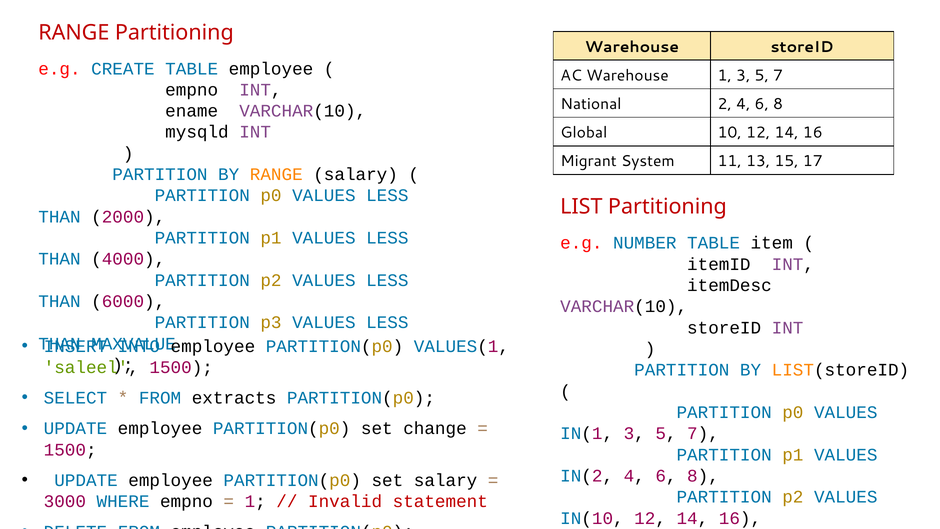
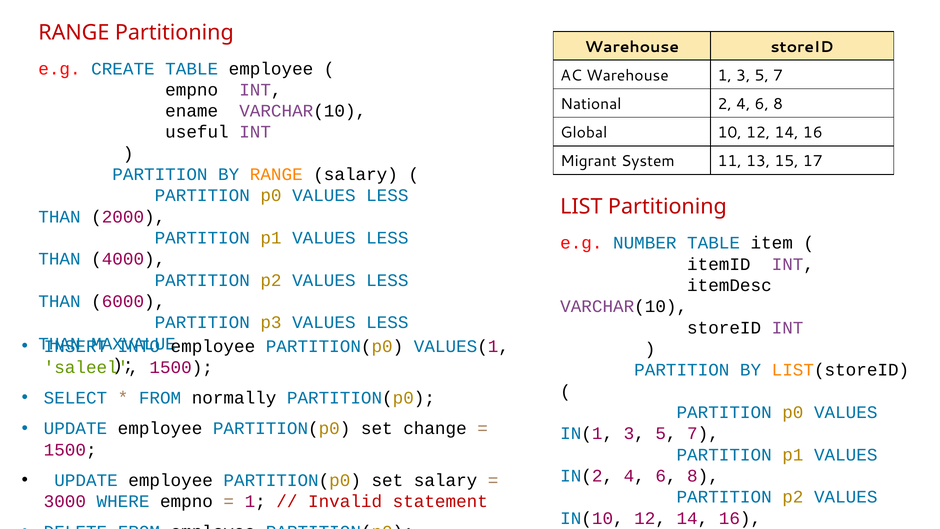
mysqld: mysqld -> useful (197, 132)
extracts: extracts -> normally (234, 398)
